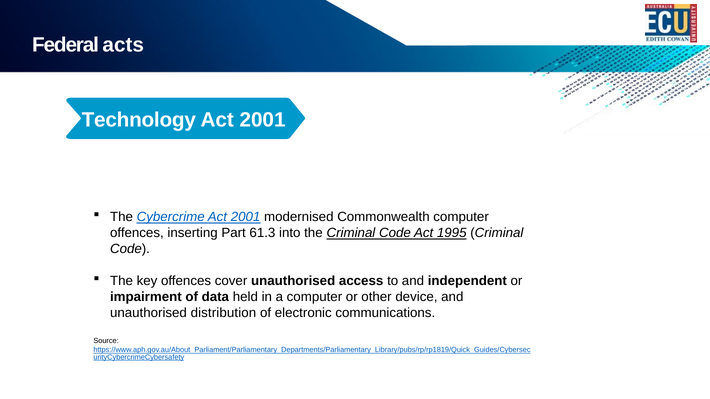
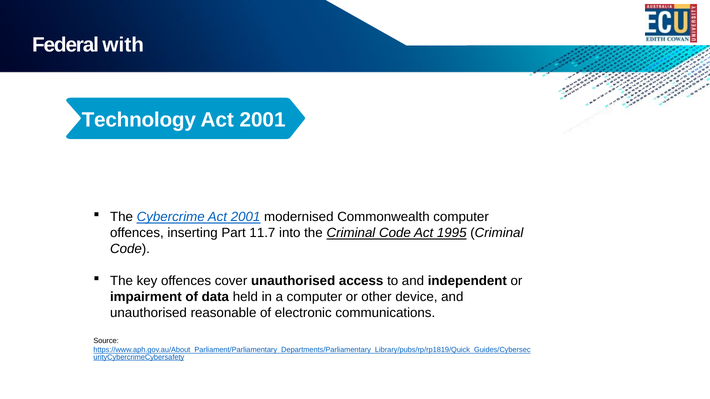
acts: acts -> with (123, 45)
61.3: 61.3 -> 11.7 (262, 233)
distribution: distribution -> reasonable (224, 313)
